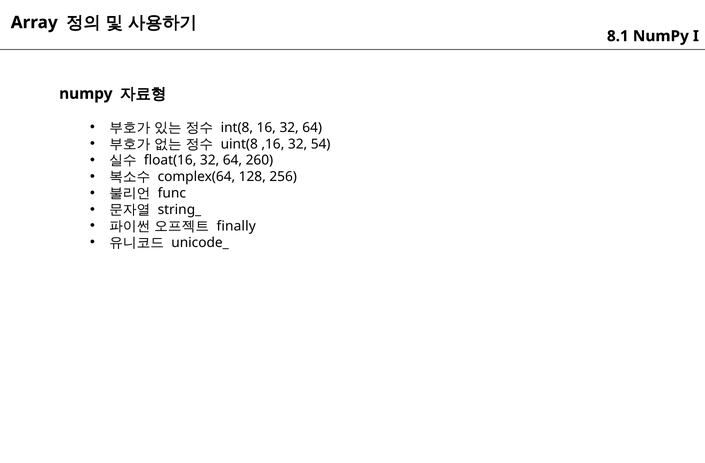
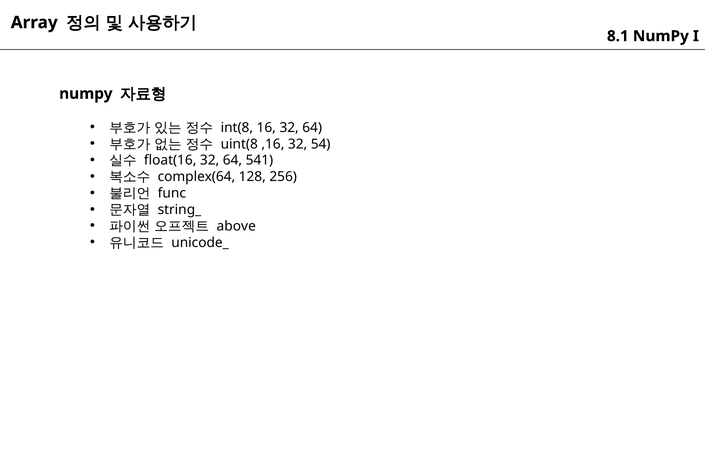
260: 260 -> 541 (259, 160)
finally: finally -> above (236, 226)
